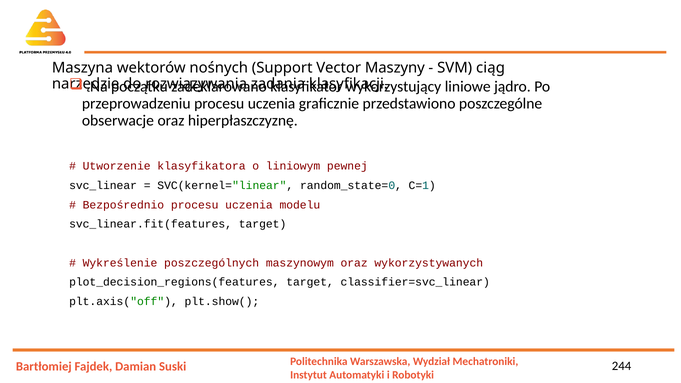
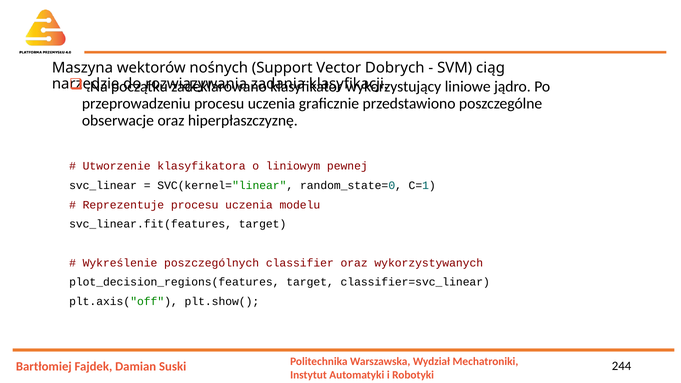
Maszyny: Maszyny -> Dobrych (395, 68)
Bezpośrednio: Bezpośrednio -> Reprezentuje (123, 205)
maszynowym: maszynowym -> classifier (300, 263)
